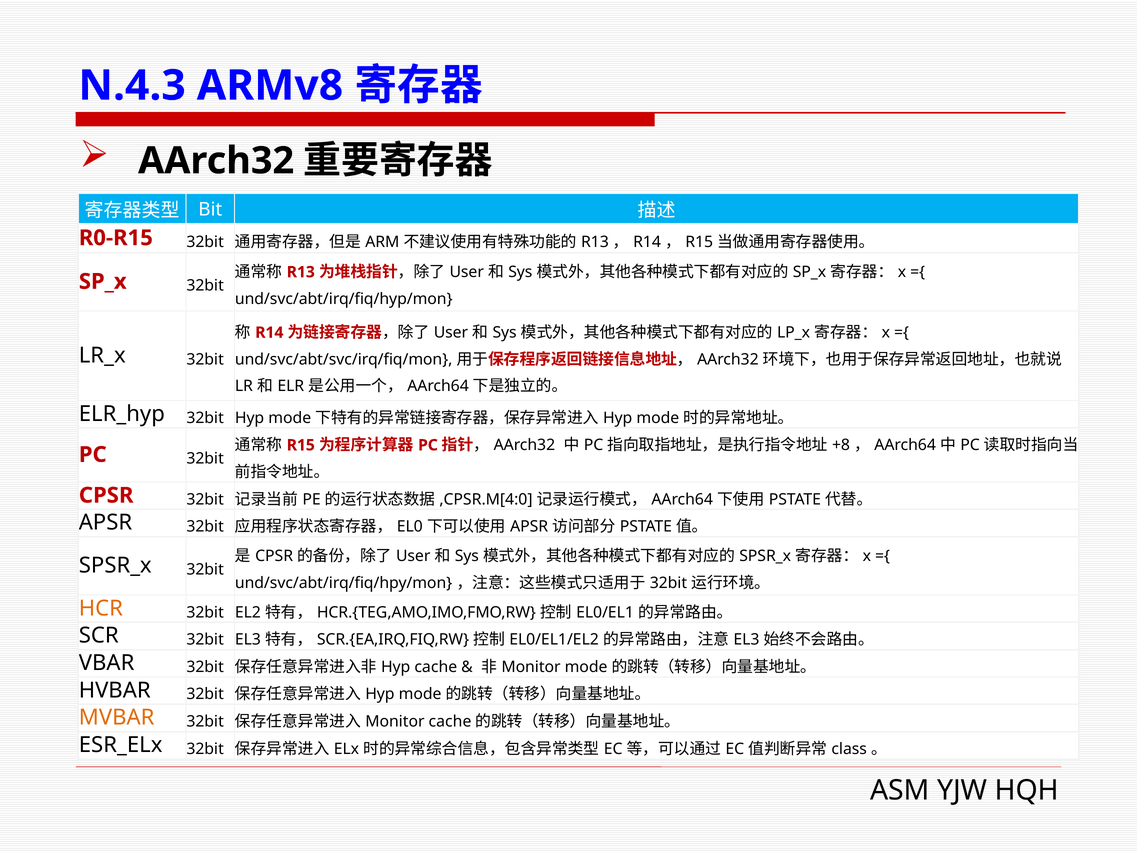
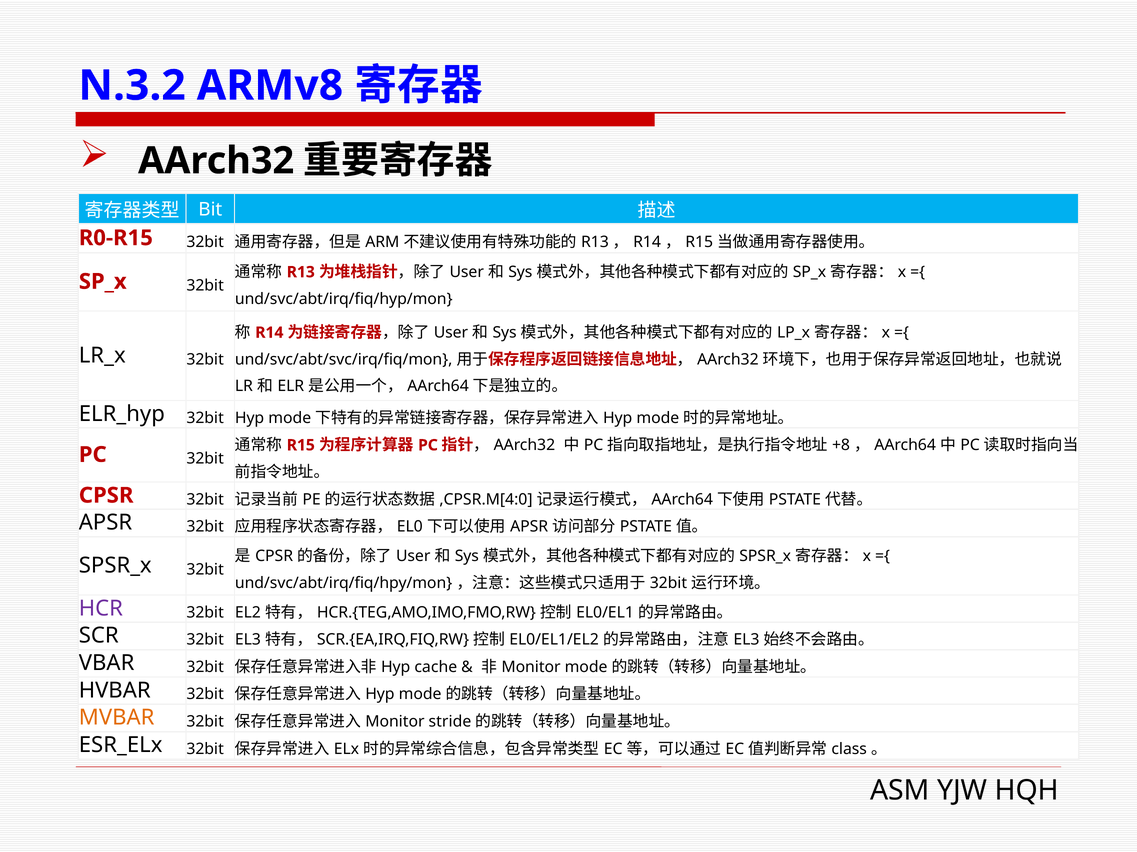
N.4.3: N.4.3 -> N.3.2 (132, 86)
HCR colour: orange -> purple (101, 609)
cache: cache -> stride (450, 722)
